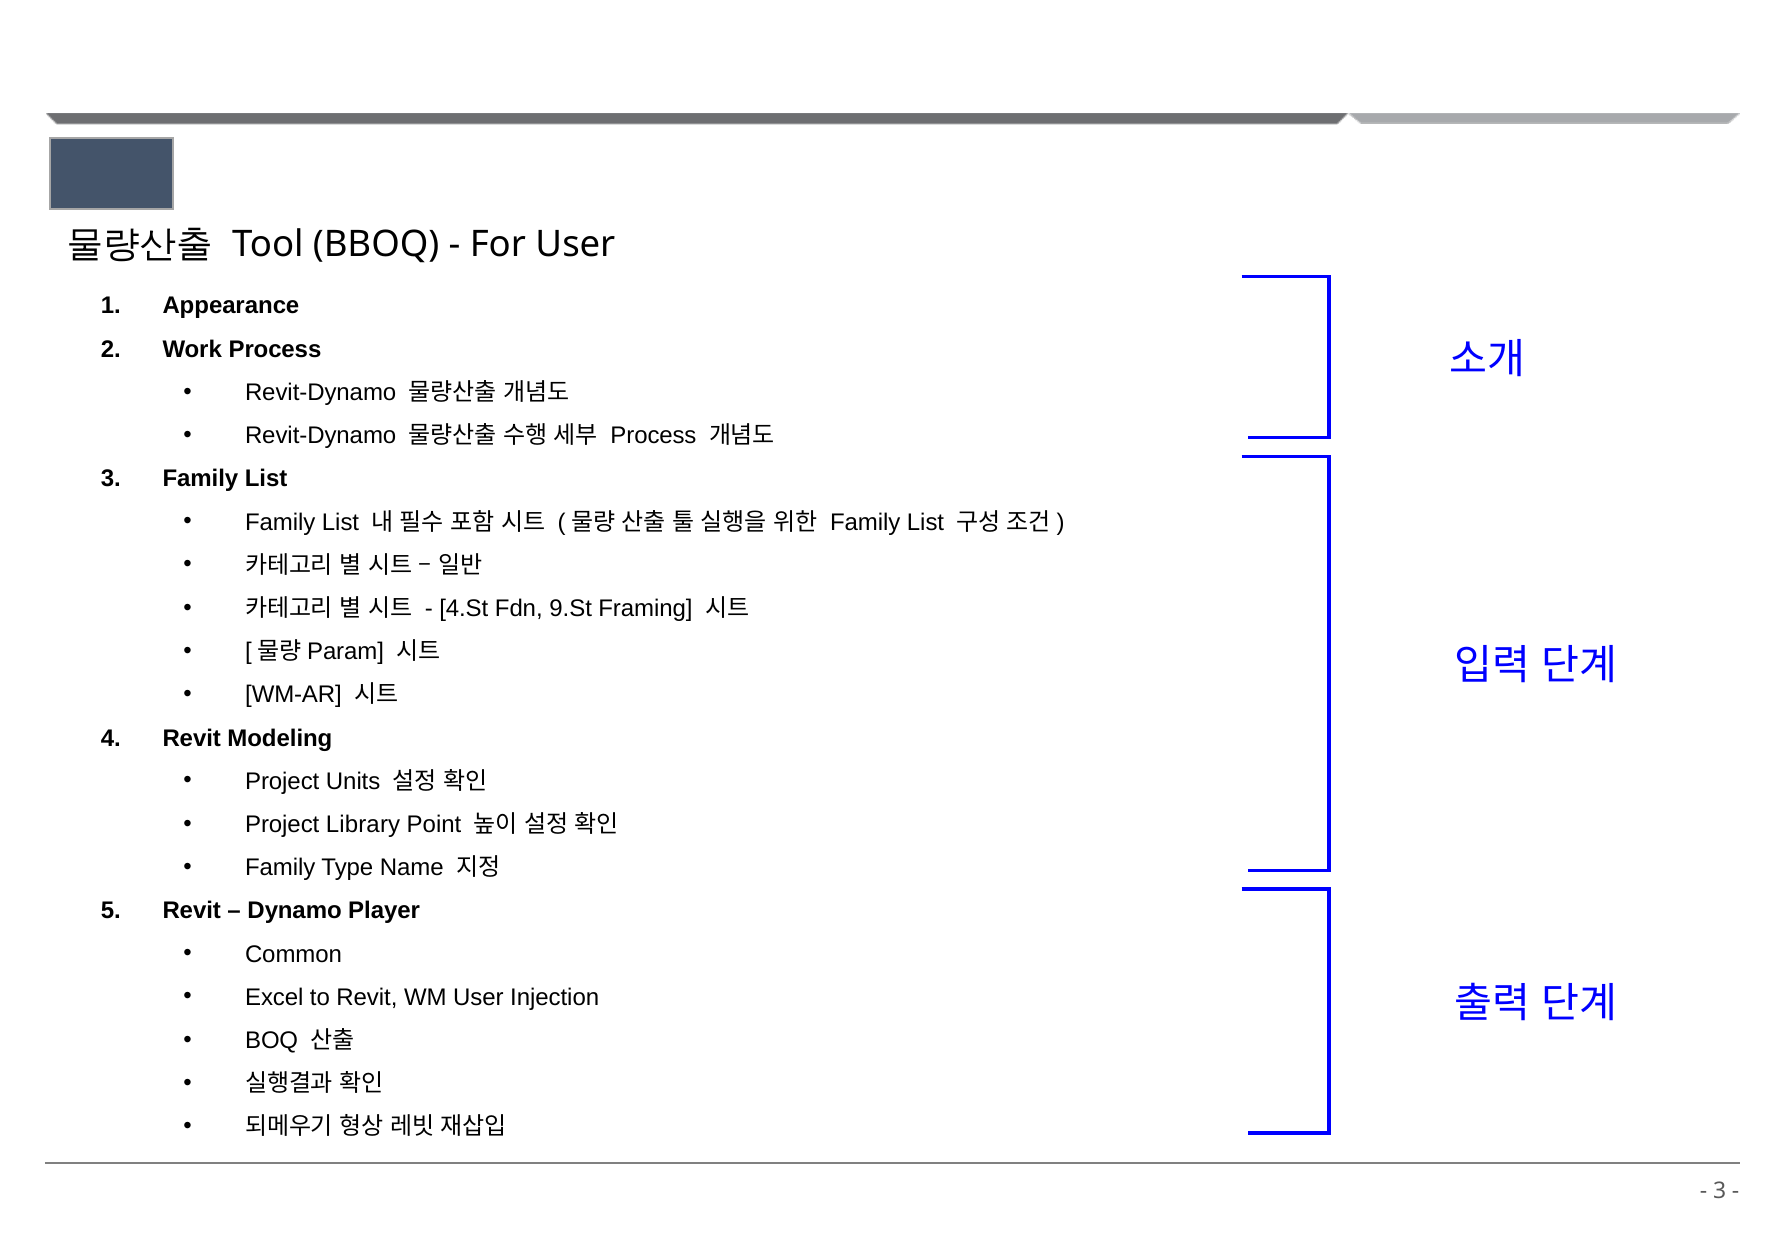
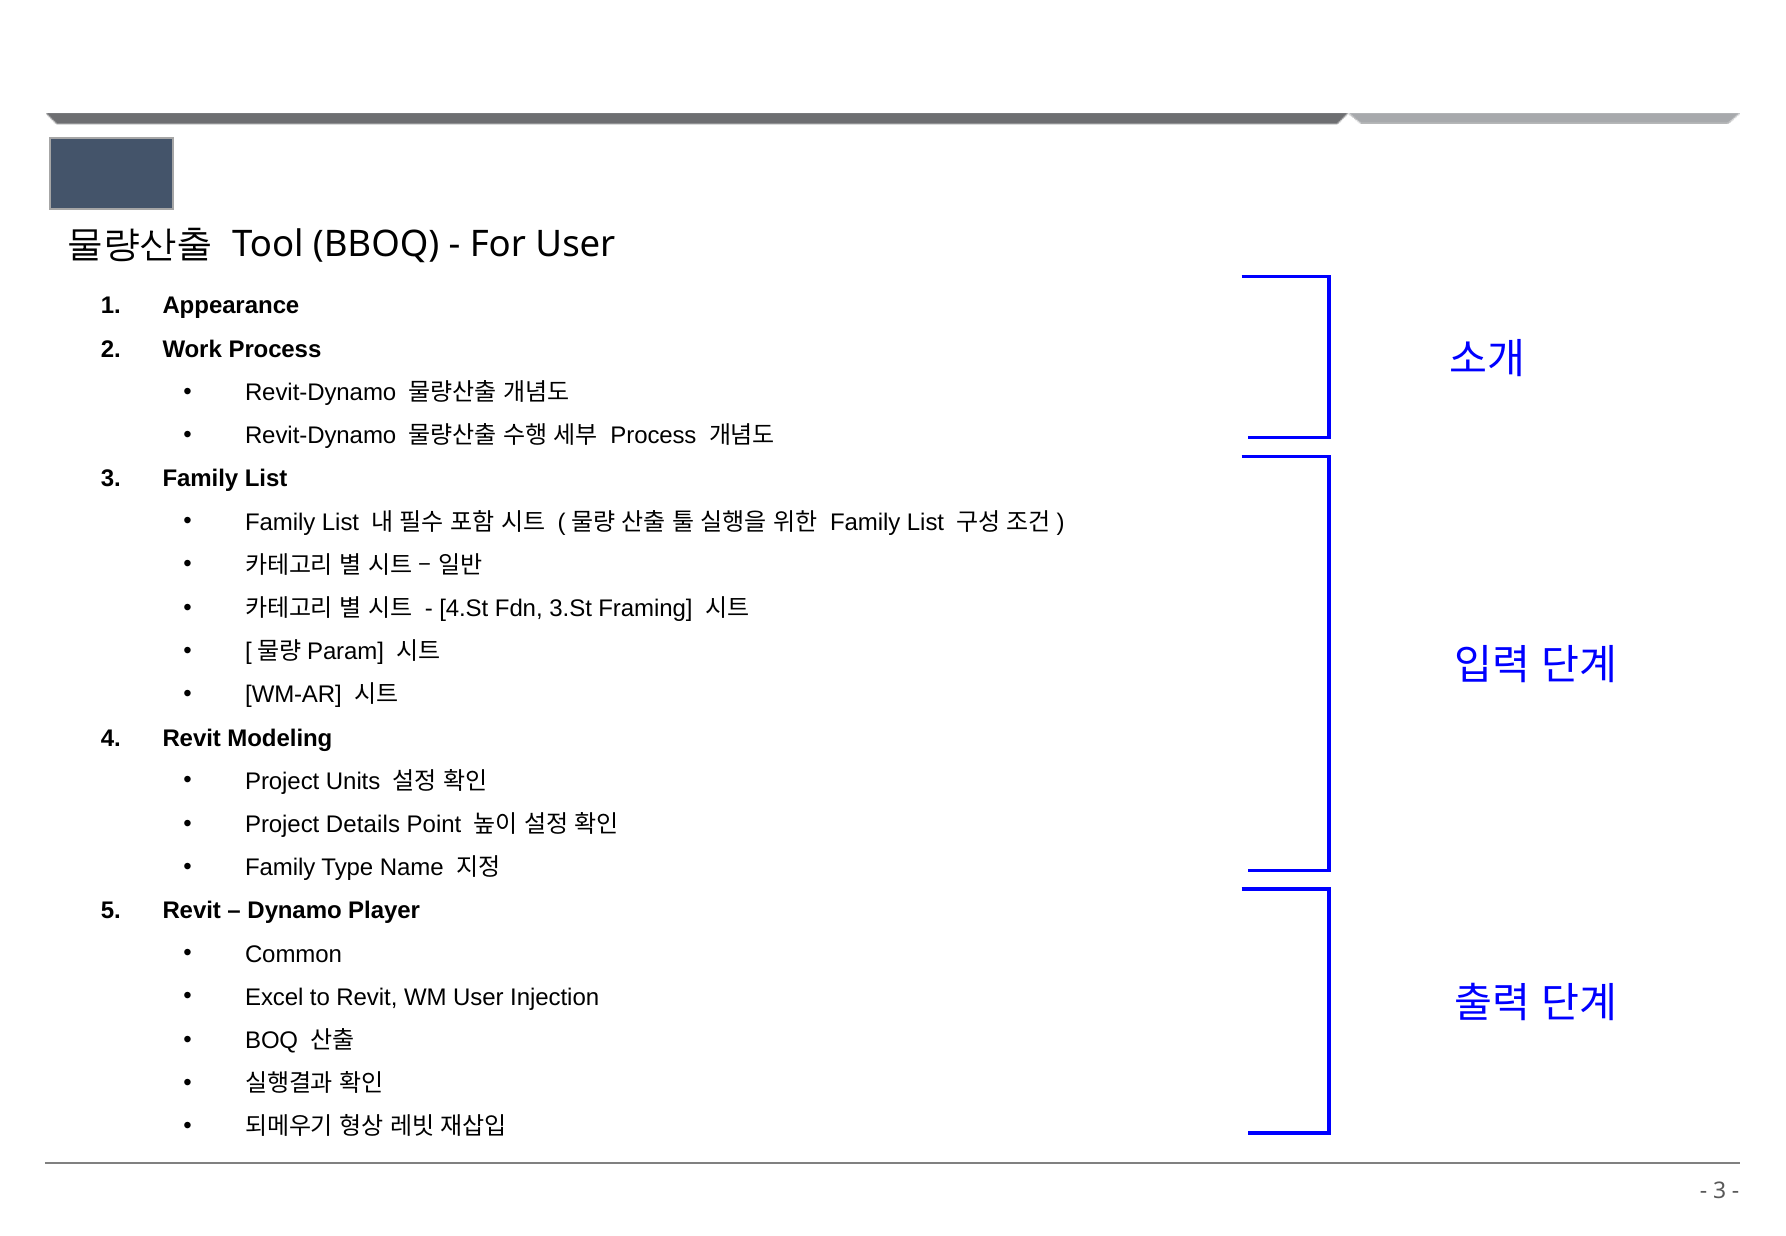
9.St: 9.St -> 3.St (571, 609)
Library: Library -> Details (363, 825)
